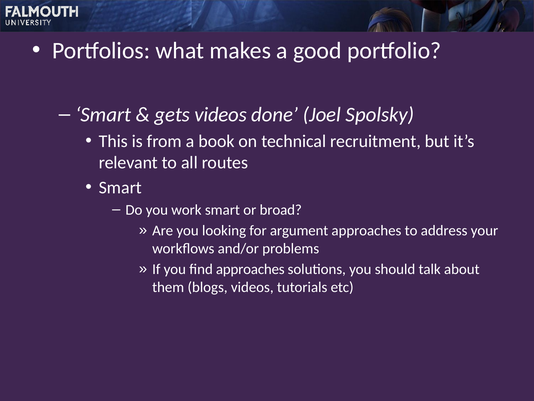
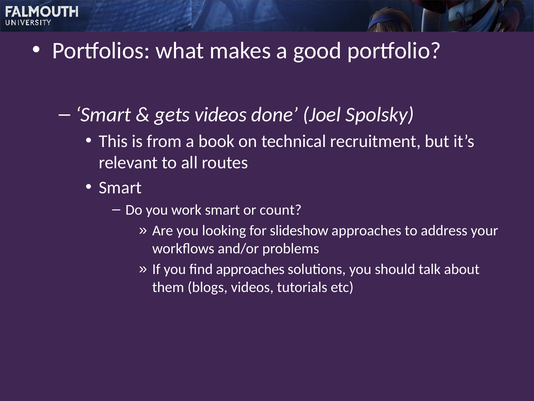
broad: broad -> count (281, 210)
argument: argument -> slideshow (299, 230)
